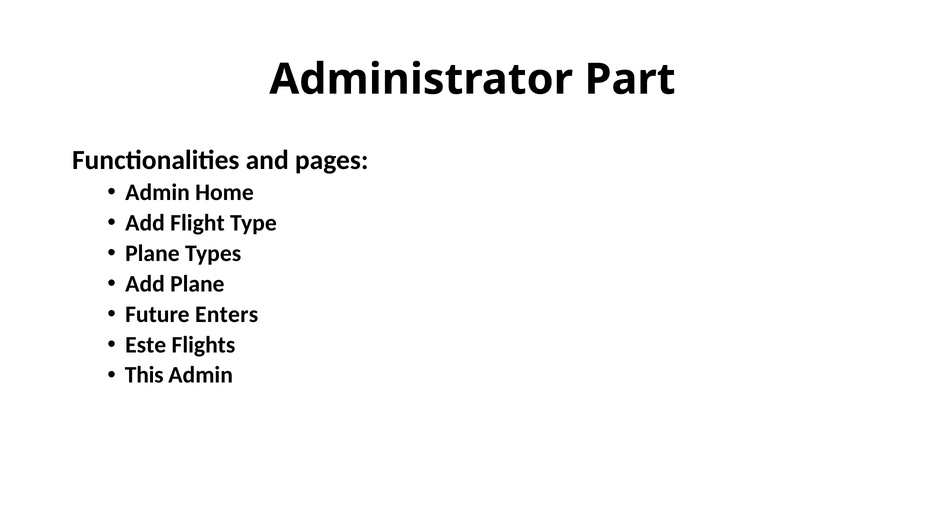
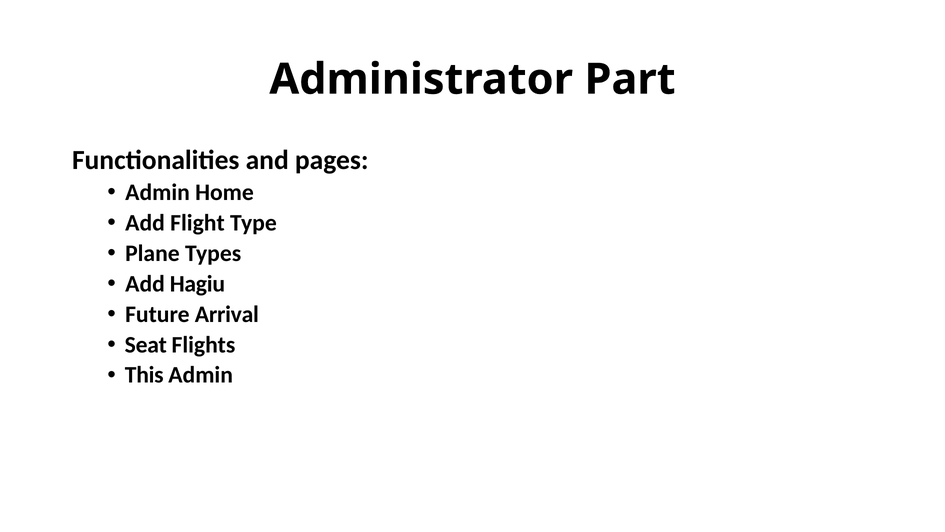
Add Plane: Plane -> Hagiu (197, 284)
Enters: Enters -> Arrival (227, 314)
Este: Este -> Seat (146, 344)
